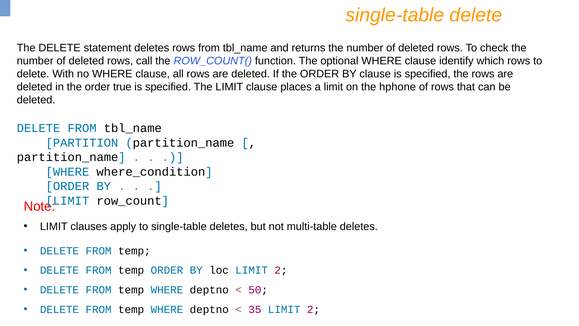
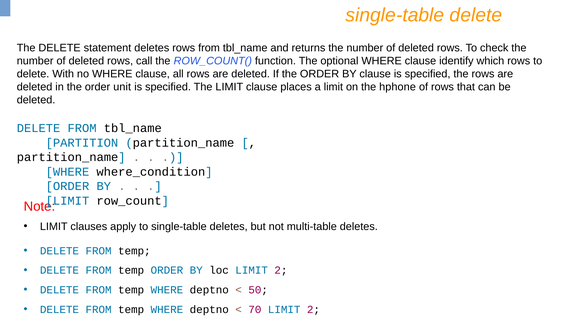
true: true -> unit (122, 87)
35: 35 -> 70 (255, 309)
